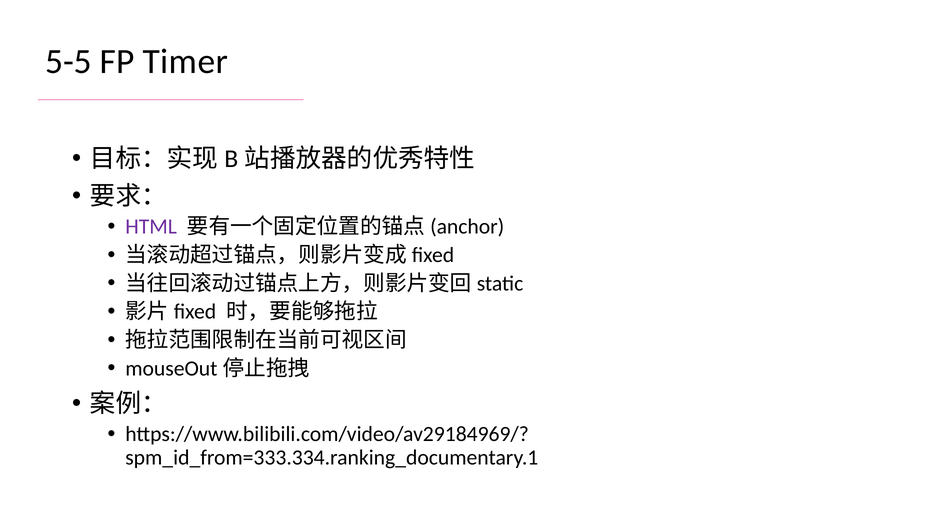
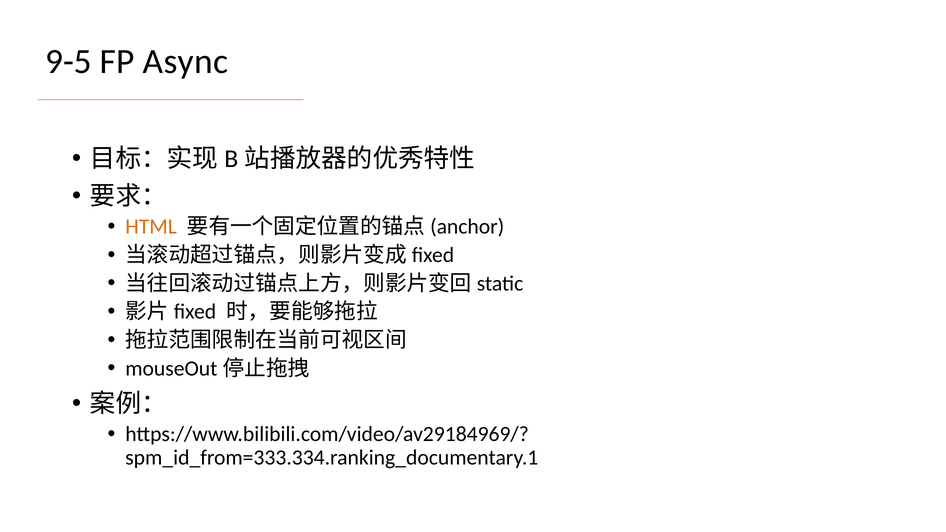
5-5: 5-5 -> 9-5 (68, 61)
Timer: Timer -> Async (185, 61)
HTML colour: purple -> orange (151, 227)
